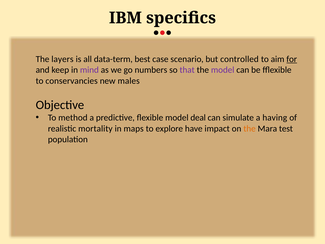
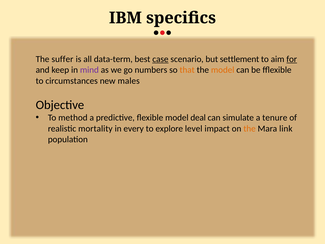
layers: layers -> suffer (62, 59)
case underline: none -> present (160, 59)
controlled: controlled -> settlement (240, 59)
that colour: purple -> orange (187, 70)
model colour: purple -> orange (223, 70)
conservancies: conservancies -> circumstances (72, 81)
having: having -> tenure (275, 118)
maps: maps -> every (134, 128)
have: have -> level (194, 128)
test: test -> link (286, 128)
